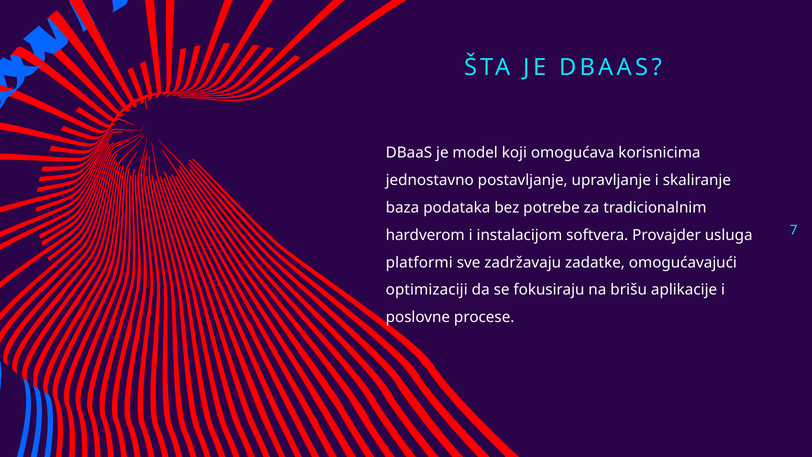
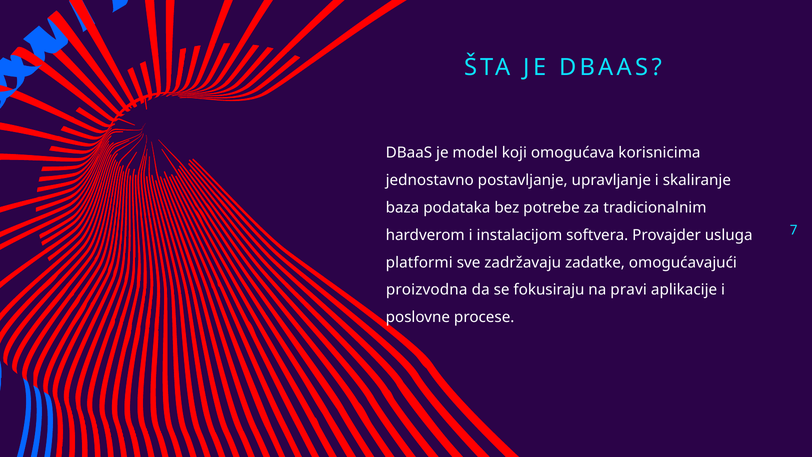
optimizaciji: optimizaciji -> proizvodna (427, 290)
brišu: brišu -> pravi (629, 290)
